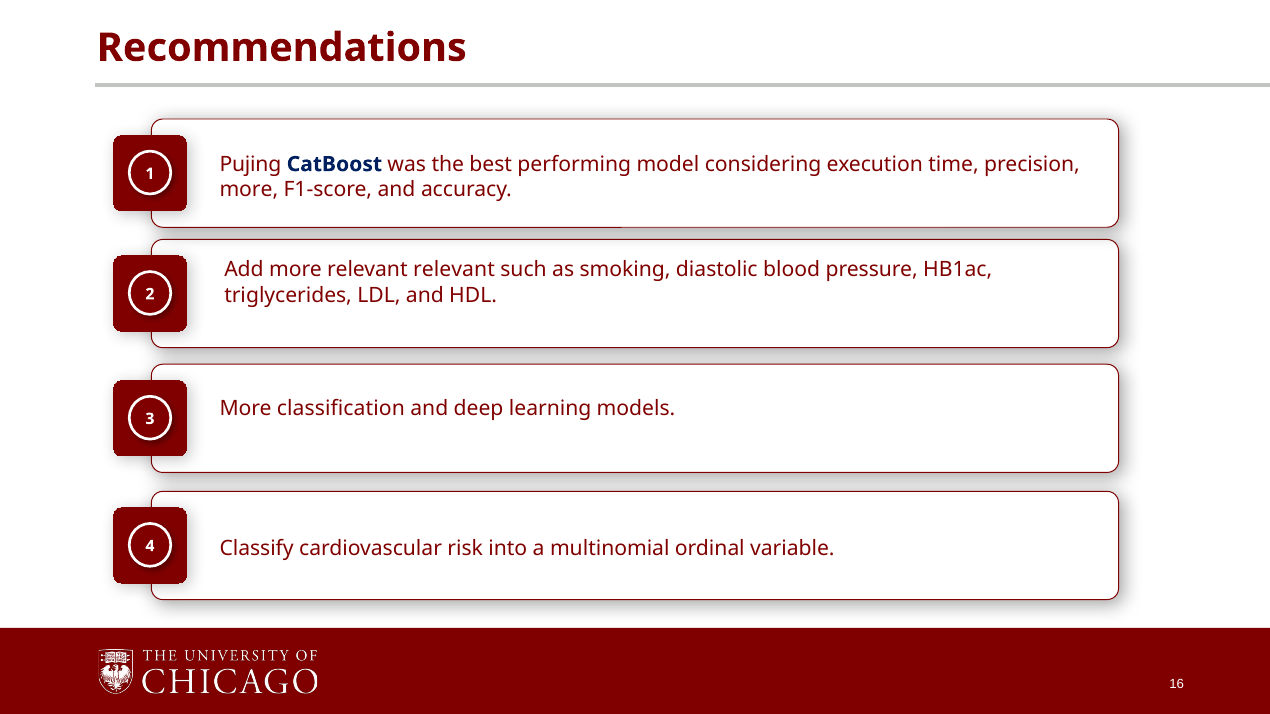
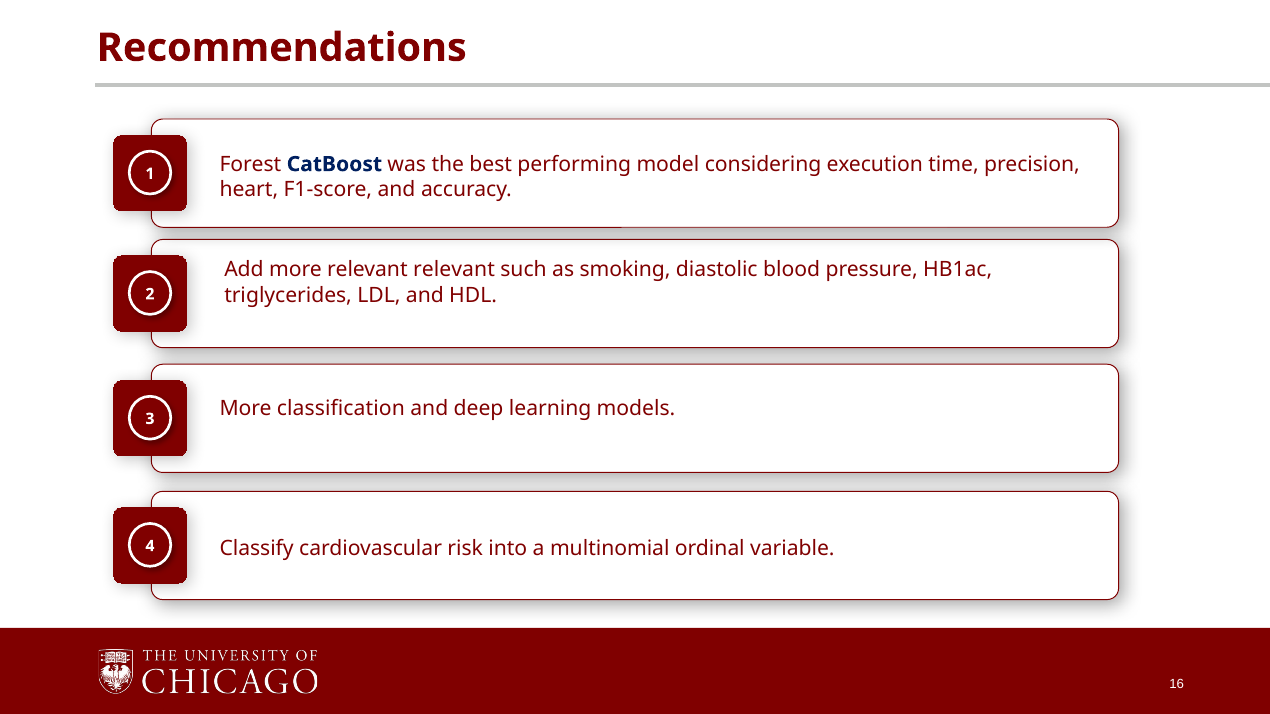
Pujing: Pujing -> Forest (250, 164)
more: more -> heart (249, 190)
